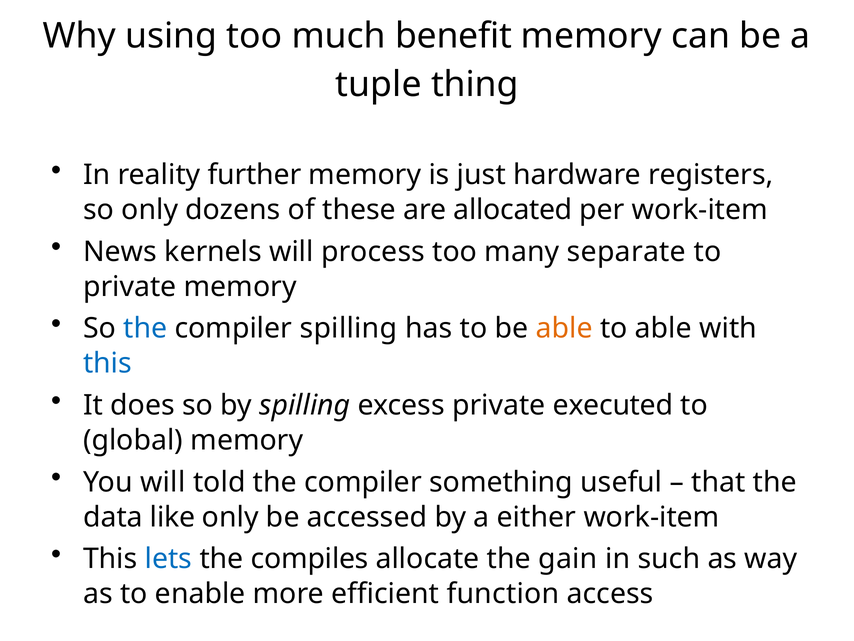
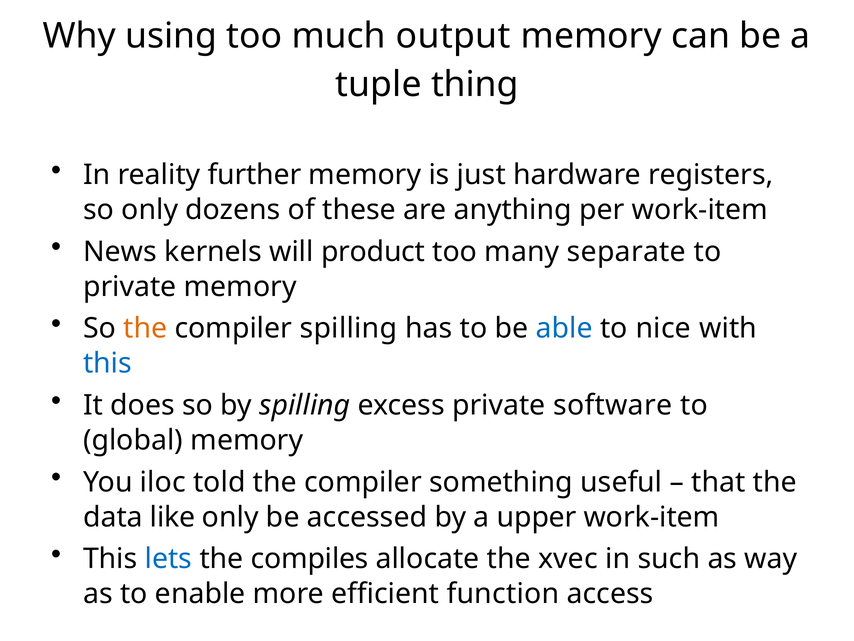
benefit: benefit -> output (453, 36)
allocated: allocated -> anything (513, 210)
process: process -> product (373, 251)
the colour: blue -> orange (145, 328)
able colour: orange -> blue (564, 328)
to able: able -> nice (663, 328)
executed: executed -> software (613, 405)
You will: will -> iloc (163, 482)
either: either -> upper (537, 517)
gain: gain -> xvec (568, 559)
